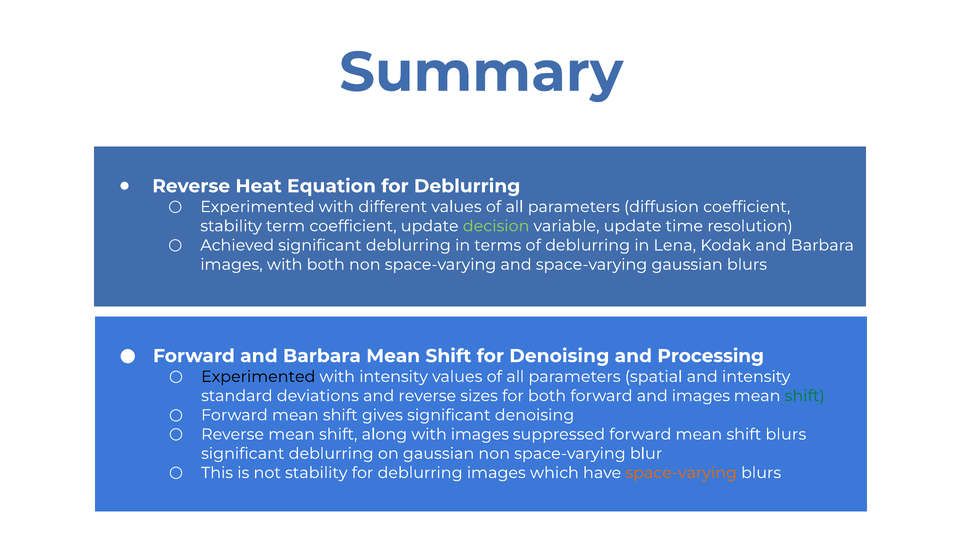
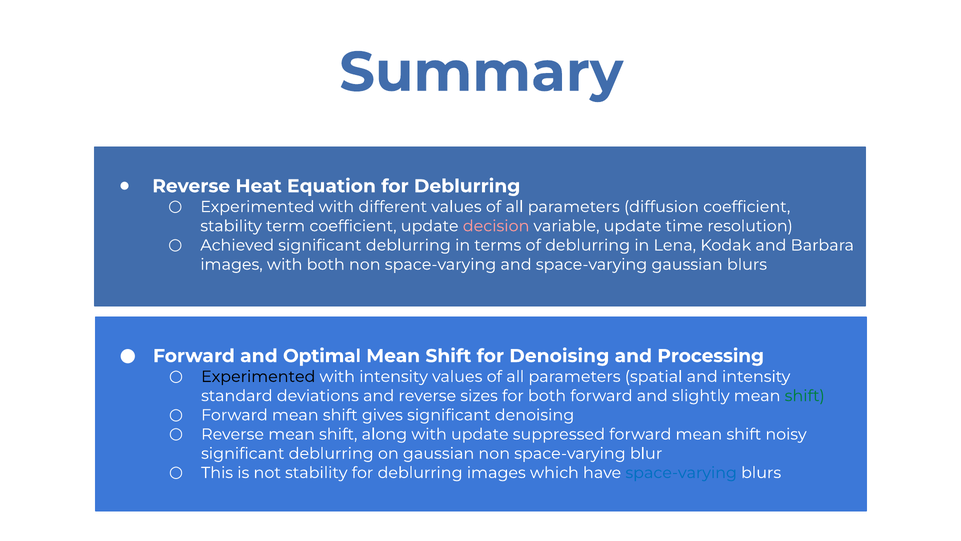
decision colour: light green -> pink (496, 226)
Forward and Barbara: Barbara -> Optimal (322, 356)
and images: images -> slightly (701, 396)
with images: images -> update (480, 434)
shift blurs: blurs -> noisy (786, 434)
space-varying colour: orange -> blue (681, 472)
